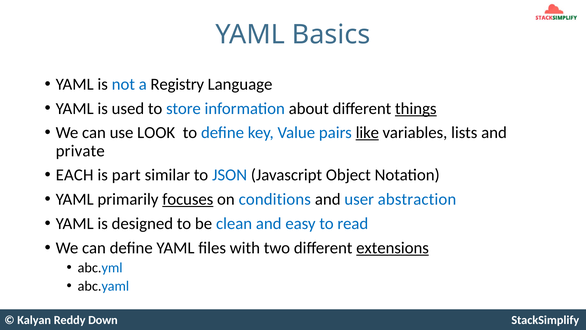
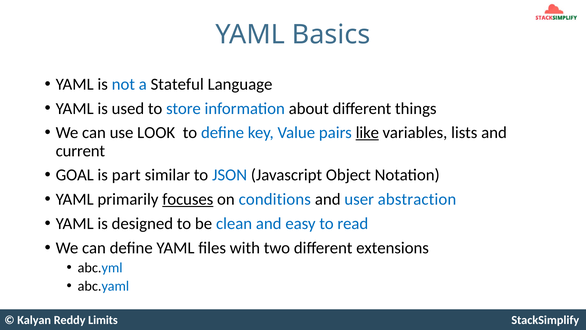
Registry: Registry -> Stateful (177, 84)
things underline: present -> none (416, 108)
private: private -> current (80, 151)
EACH: EACH -> GOAL (75, 175)
extensions underline: present -> none (393, 248)
Down: Down -> Limits (103, 320)
